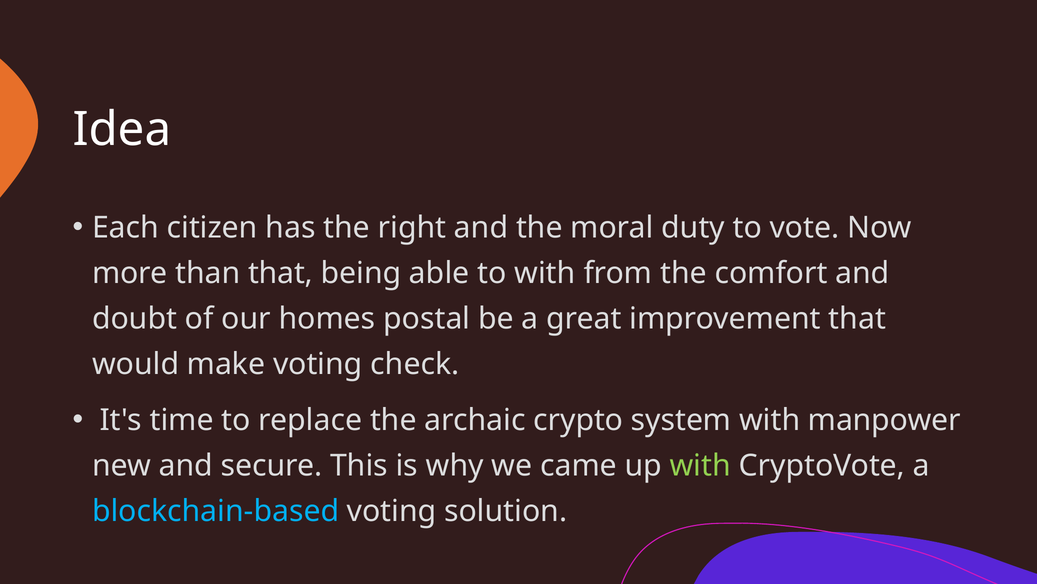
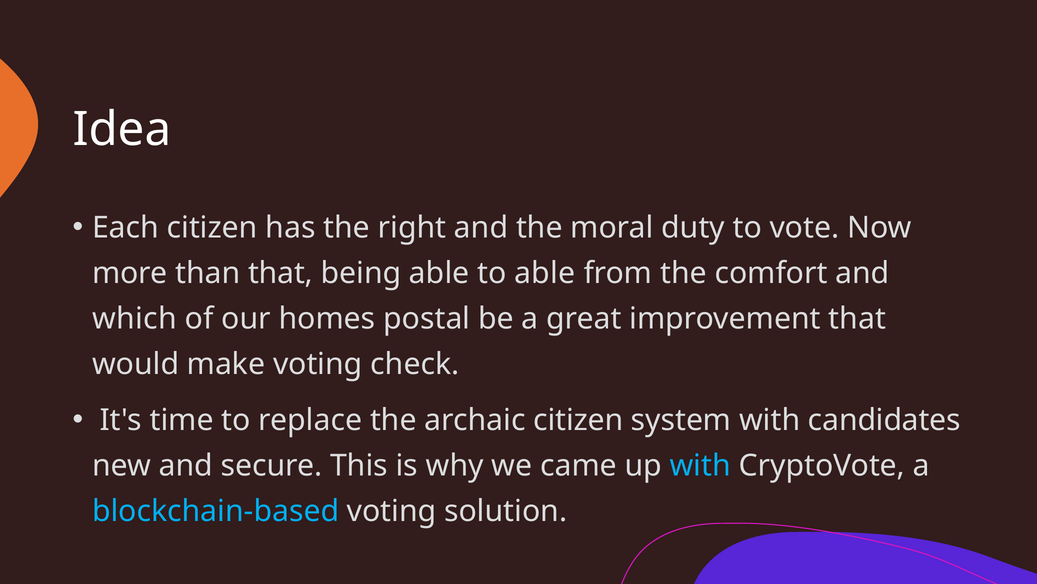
to with: with -> able (545, 273)
doubt: doubt -> which (134, 318)
archaic crypto: crypto -> citizen (578, 420)
manpower: manpower -> candidates (884, 420)
with colour: light green -> light blue (700, 465)
